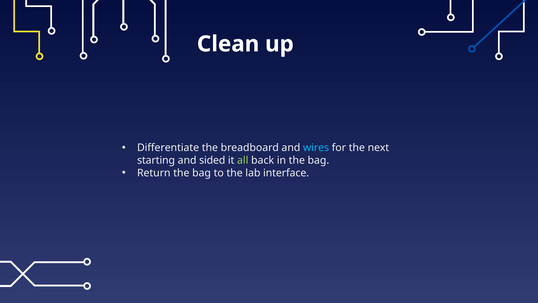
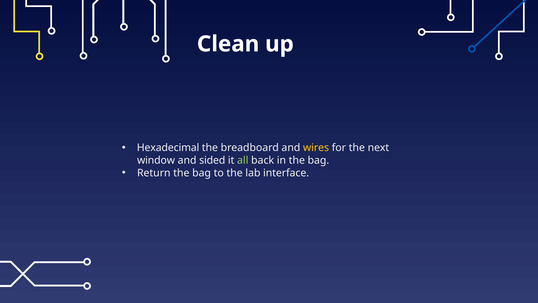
Differentiate: Differentiate -> Hexadecimal (168, 148)
wires colour: light blue -> yellow (316, 148)
starting: starting -> window (156, 160)
